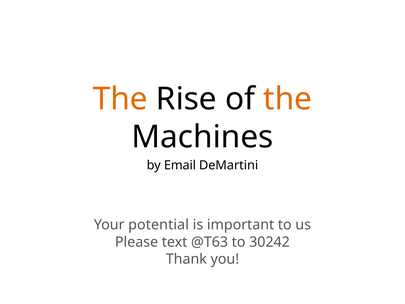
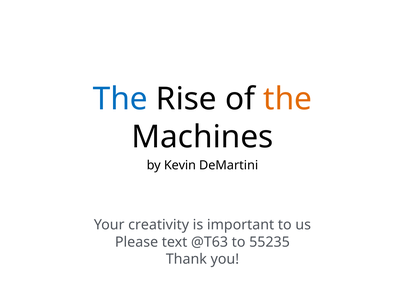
The colour: orange -> blue (120, 99)
Email: Email -> Kevin (180, 165)
potential: potential -> creativity (159, 225)
30242: 30242 -> 55235 (270, 242)
